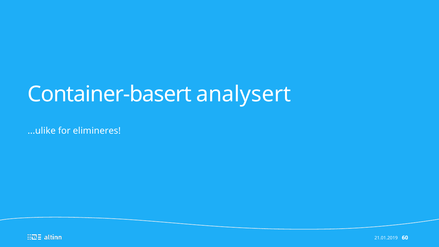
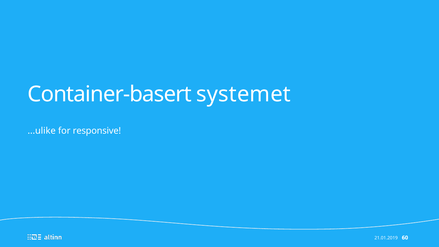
analysert: analysert -> systemet (243, 94)
elimineres: elimineres -> responsive (97, 131)
